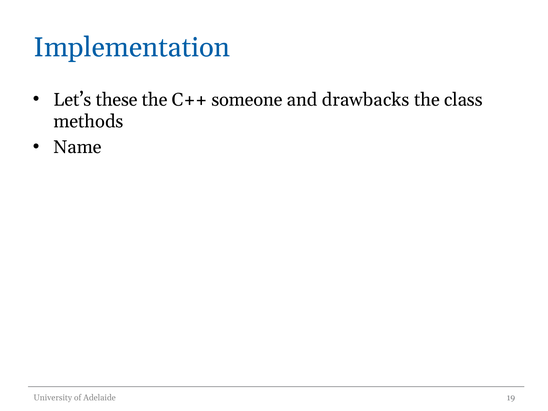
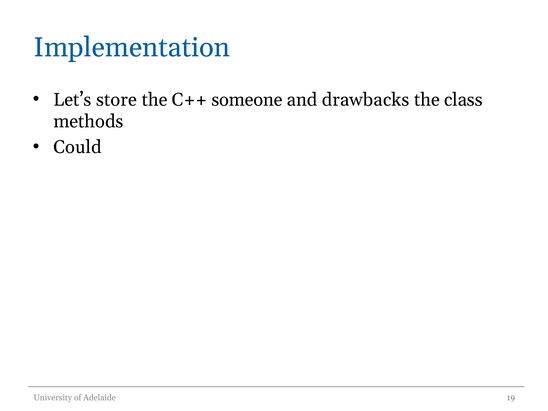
these: these -> store (117, 100)
Name: Name -> Could (78, 147)
